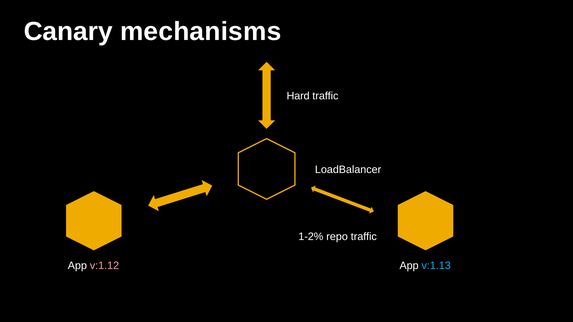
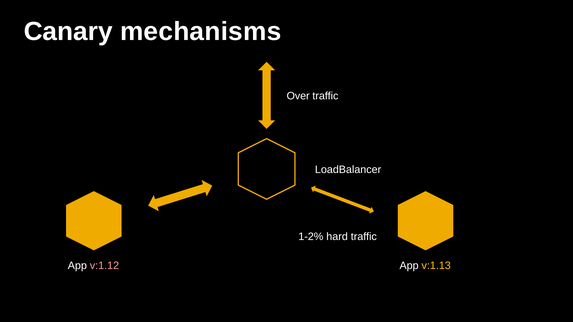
Hard: Hard -> Over (298, 96)
repo: repo -> hard (337, 237)
v:1.13 colour: light blue -> yellow (436, 266)
